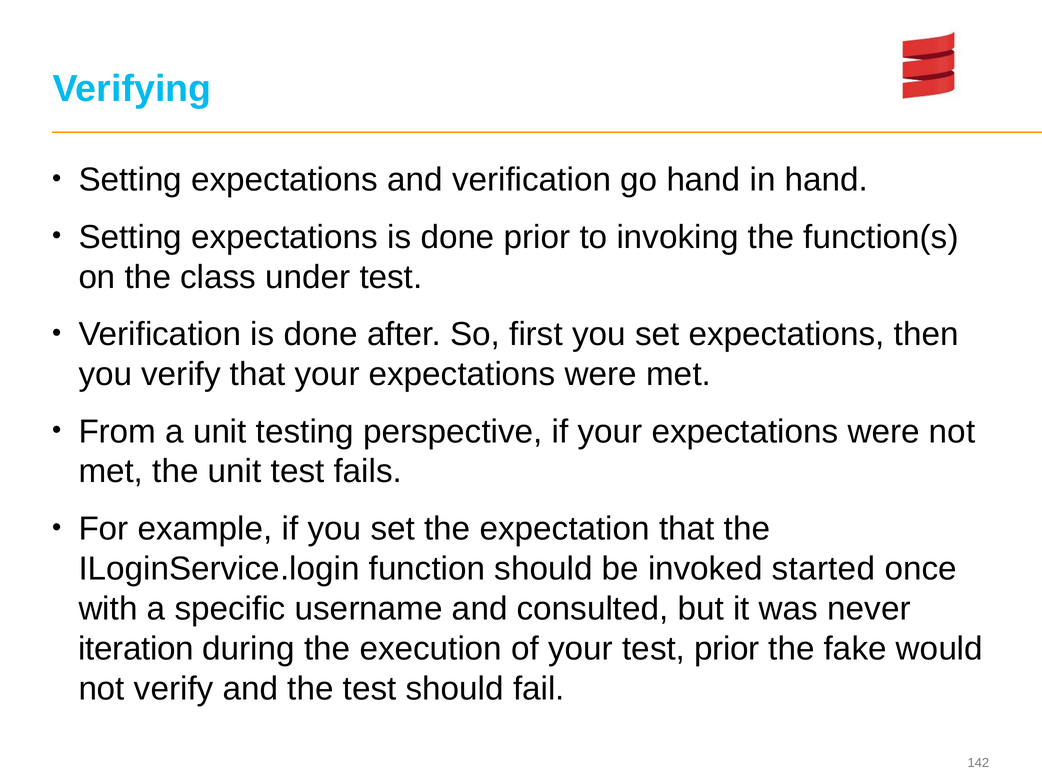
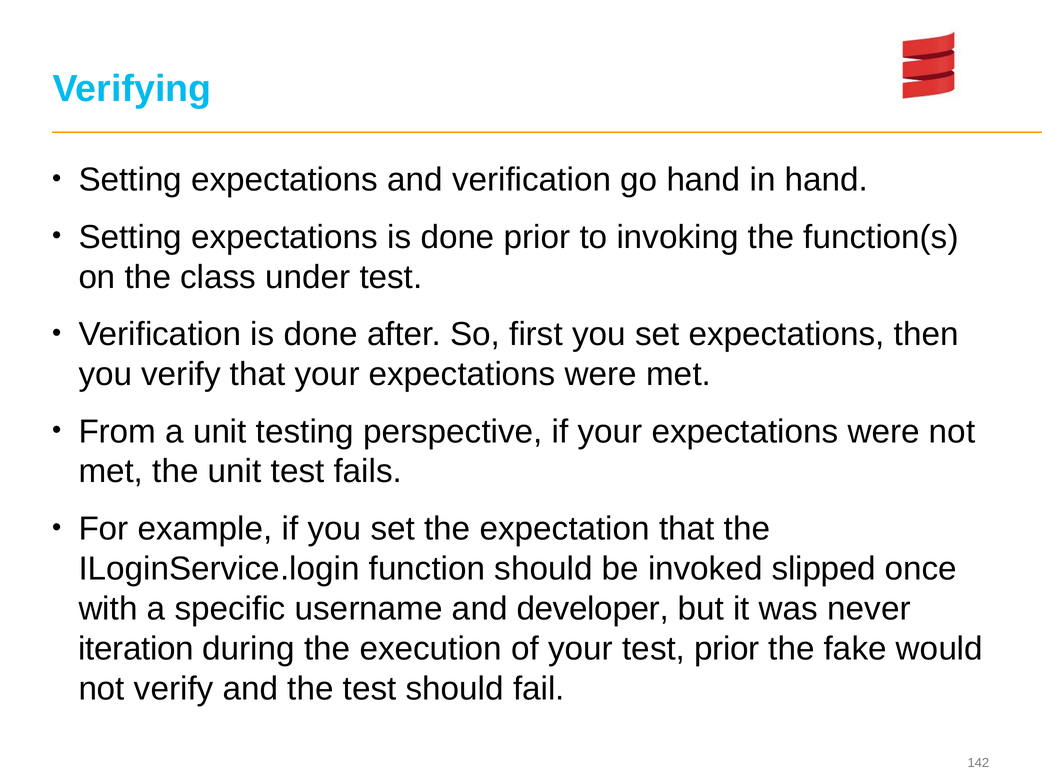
started: started -> slipped (824, 568)
consulted: consulted -> developer (593, 608)
